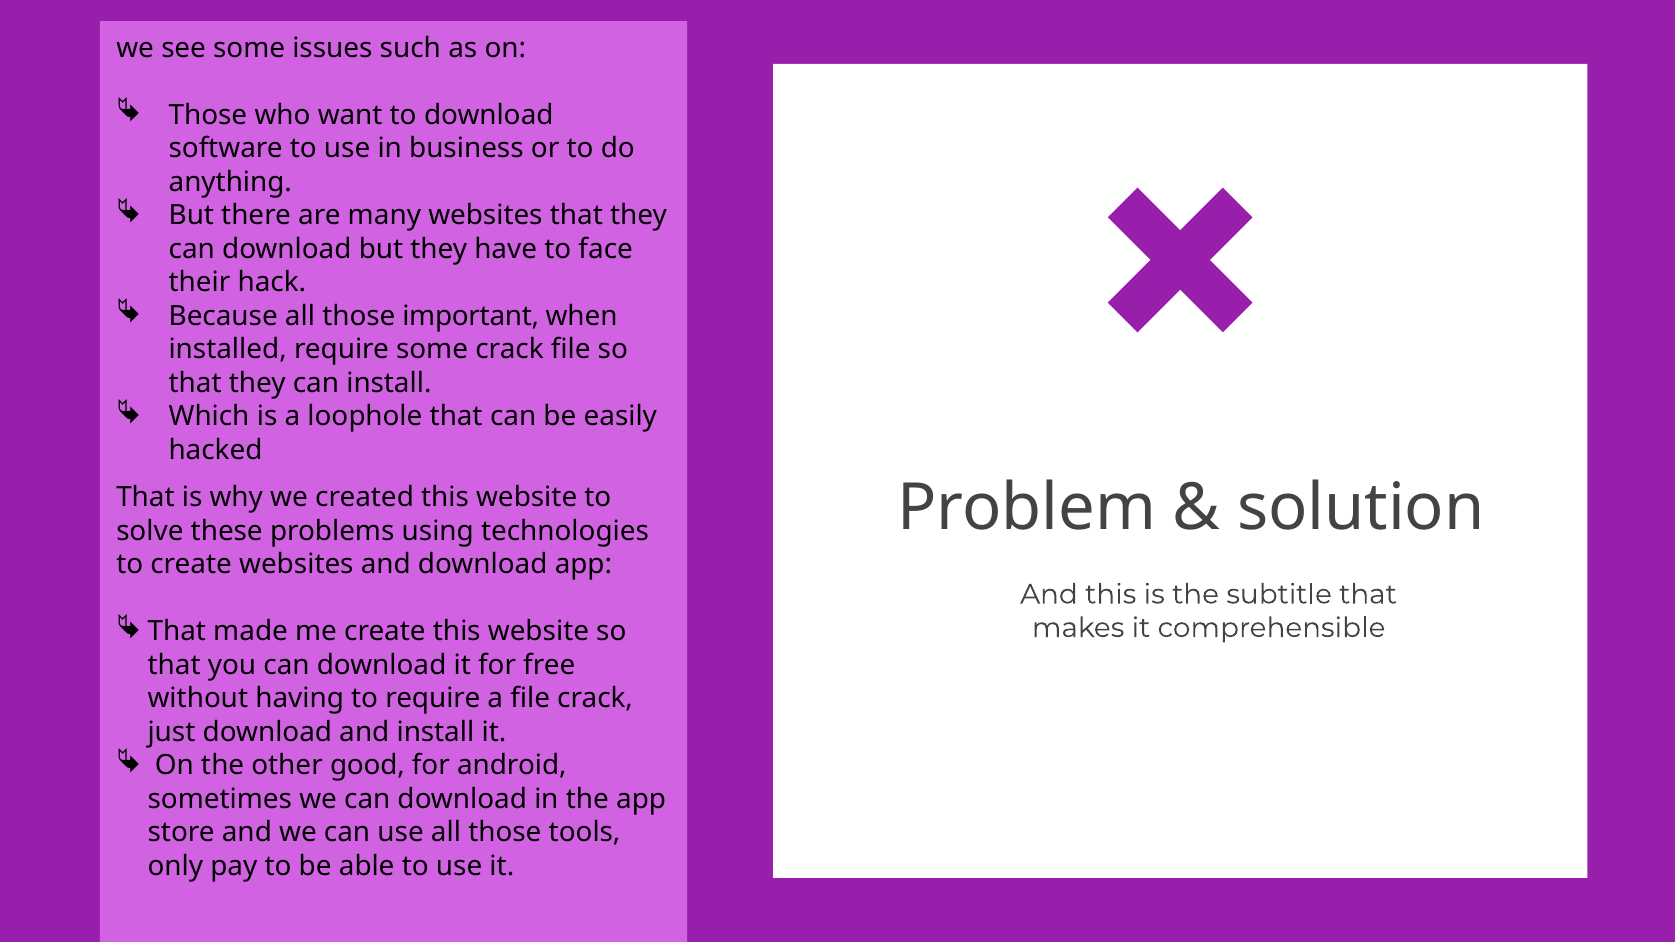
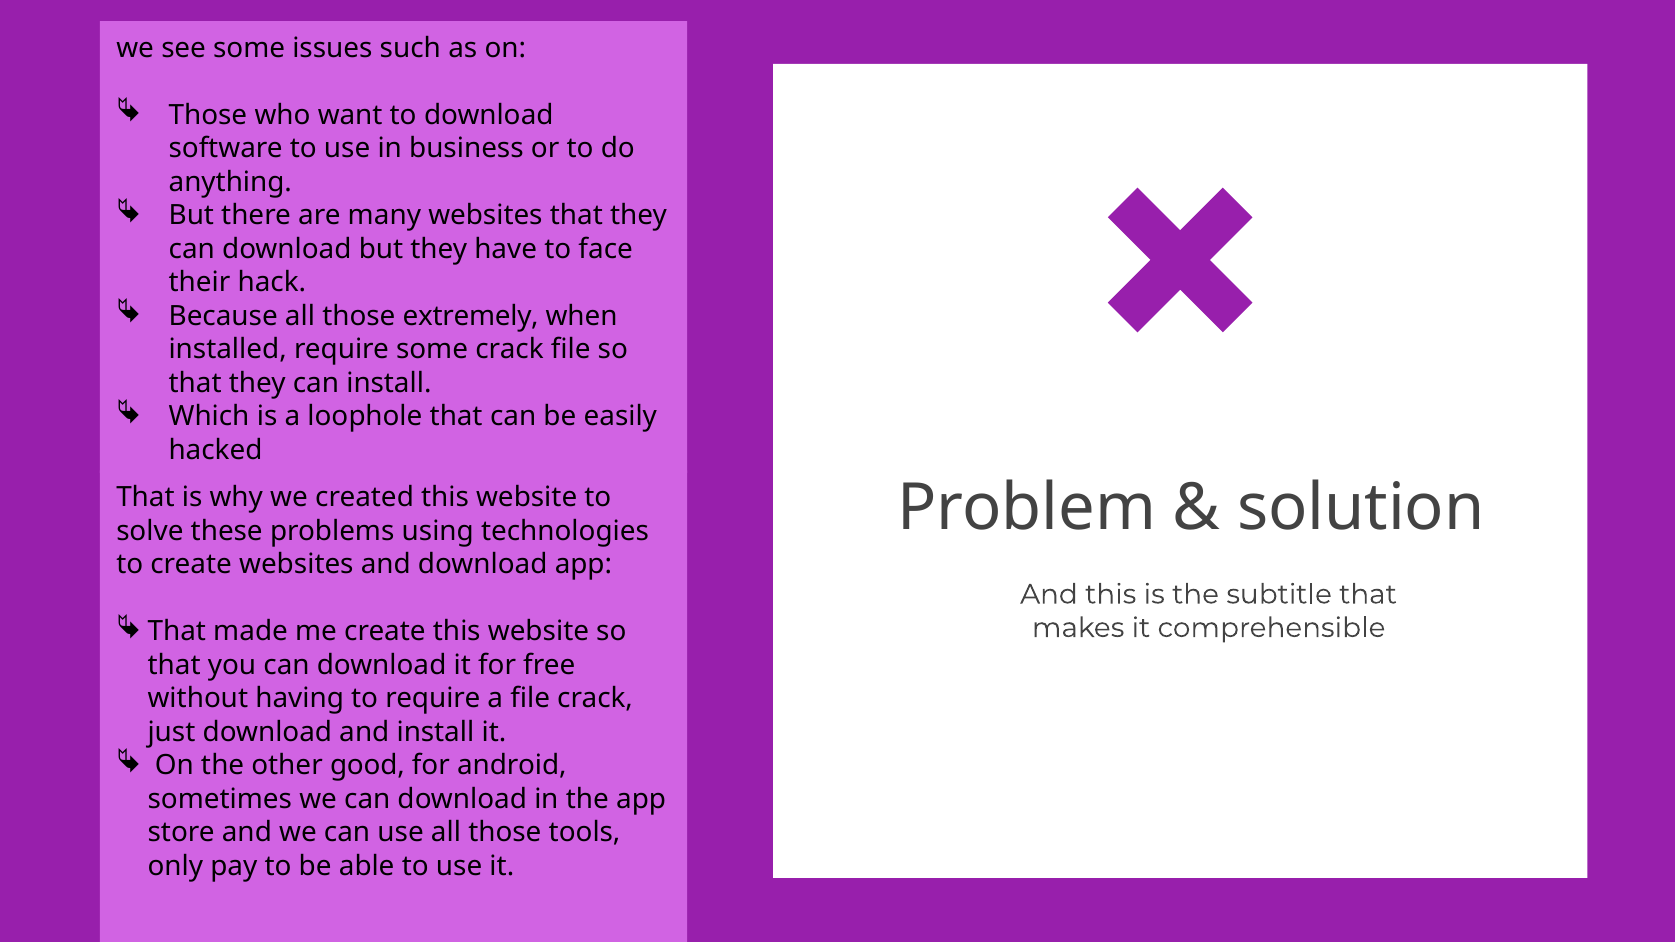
important: important -> extremely (471, 316)
